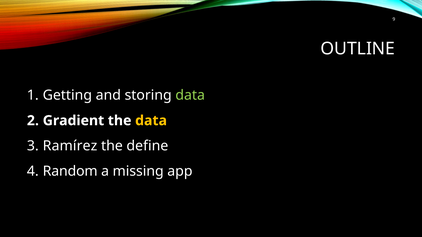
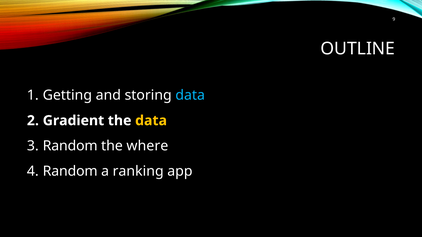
data colour: light green -> light blue (190, 95)
Ramírez: Ramírez -> Random (70, 146)
define: define -> where (147, 146)
missing: missing -> ranking (138, 171)
